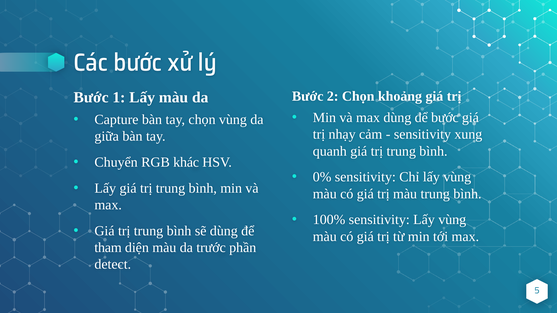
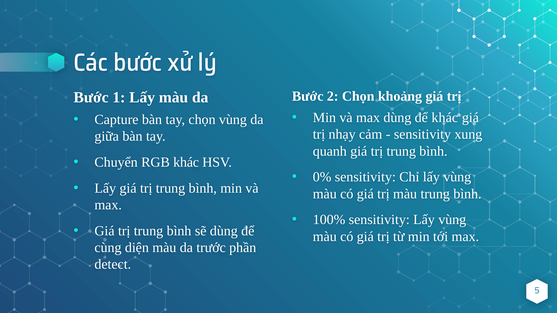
để bước: bước -> khác (445, 118)
tham: tham -> cùng (108, 248)
